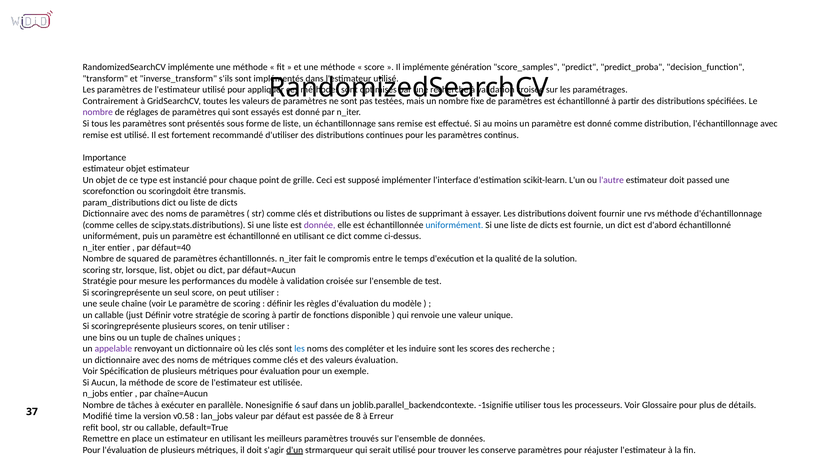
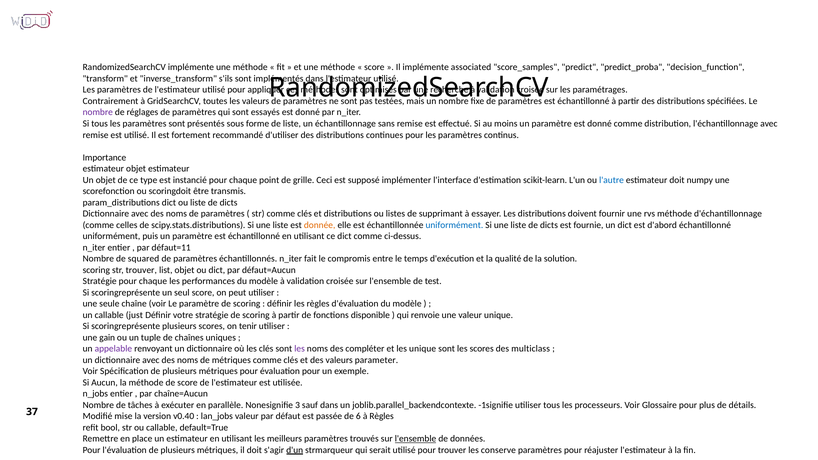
génération: génération -> associated (471, 67)
l'autre colour: purple -> blue (611, 180)
passed: passed -> numpy (700, 180)
donnée colour: purple -> orange (320, 225)
défaut=40: défaut=40 -> défaut=11 (171, 247)
str lorsque: lorsque -> trouver (141, 270)
Stratégie pour mesure: mesure -> chaque (153, 281)
bins: bins -> gain (107, 338)
les colour: blue -> purple (300, 349)
les induire: induire -> unique (423, 349)
des recherche: recherche -> multiclass (531, 349)
valeurs évaluation: évaluation -> parameter (376, 360)
6: 6 -> 3 (298, 405)
time: time -> mise (123, 416)
v0.58: v0.58 -> v0.40 (184, 416)
8: 8 -> 6 (358, 416)
à Erreur: Erreur -> Règles (382, 416)
l'ensemble underline: none -> present (416, 439)
